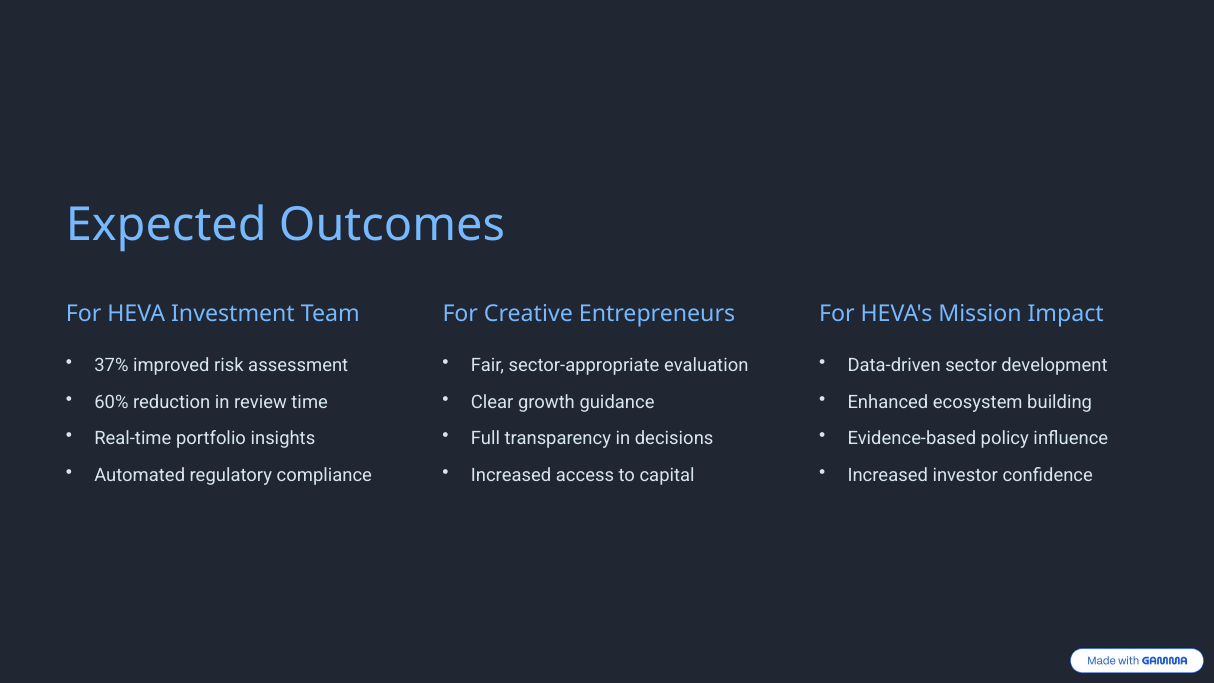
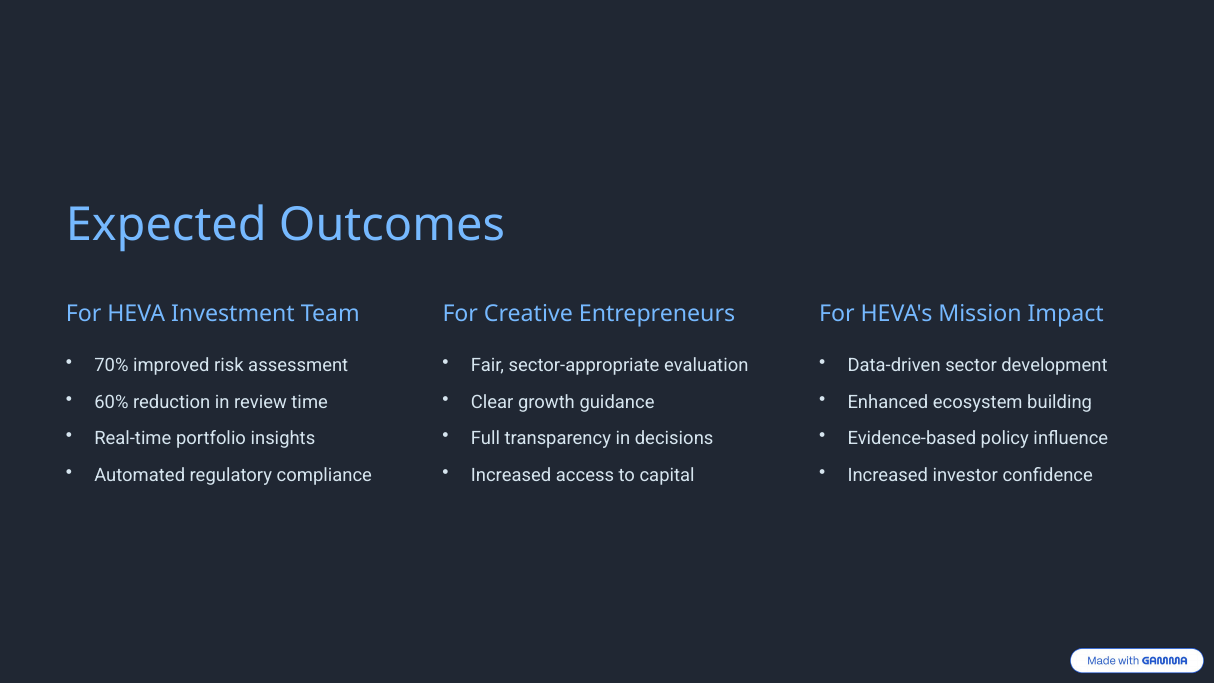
37%: 37% -> 70% (111, 365)
